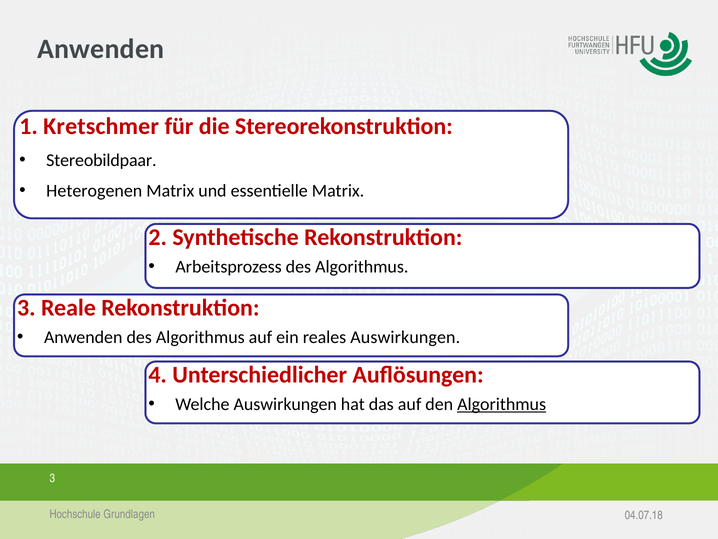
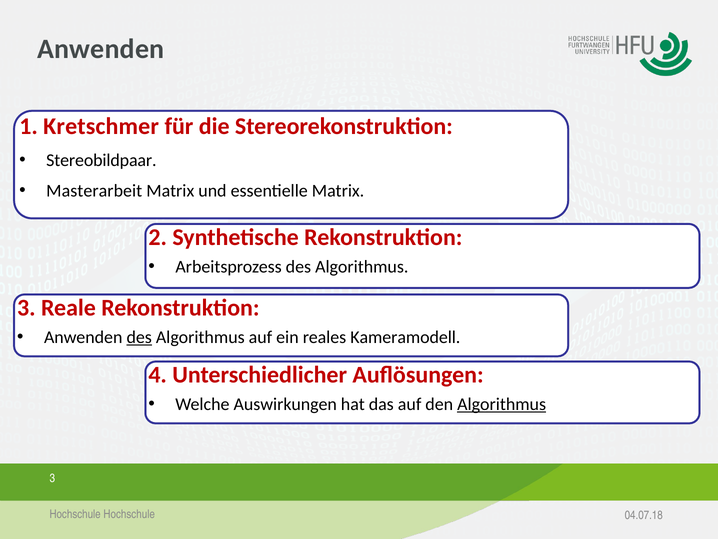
Heterogenen: Heterogenen -> Masterarbeit (94, 190)
des underline: none -> present (139, 337)
reales Auswirkungen: Auswirkungen -> Kameramodell (405, 337)
Hochschule Grundlagen: Grundlagen -> Hochschule (129, 514)
